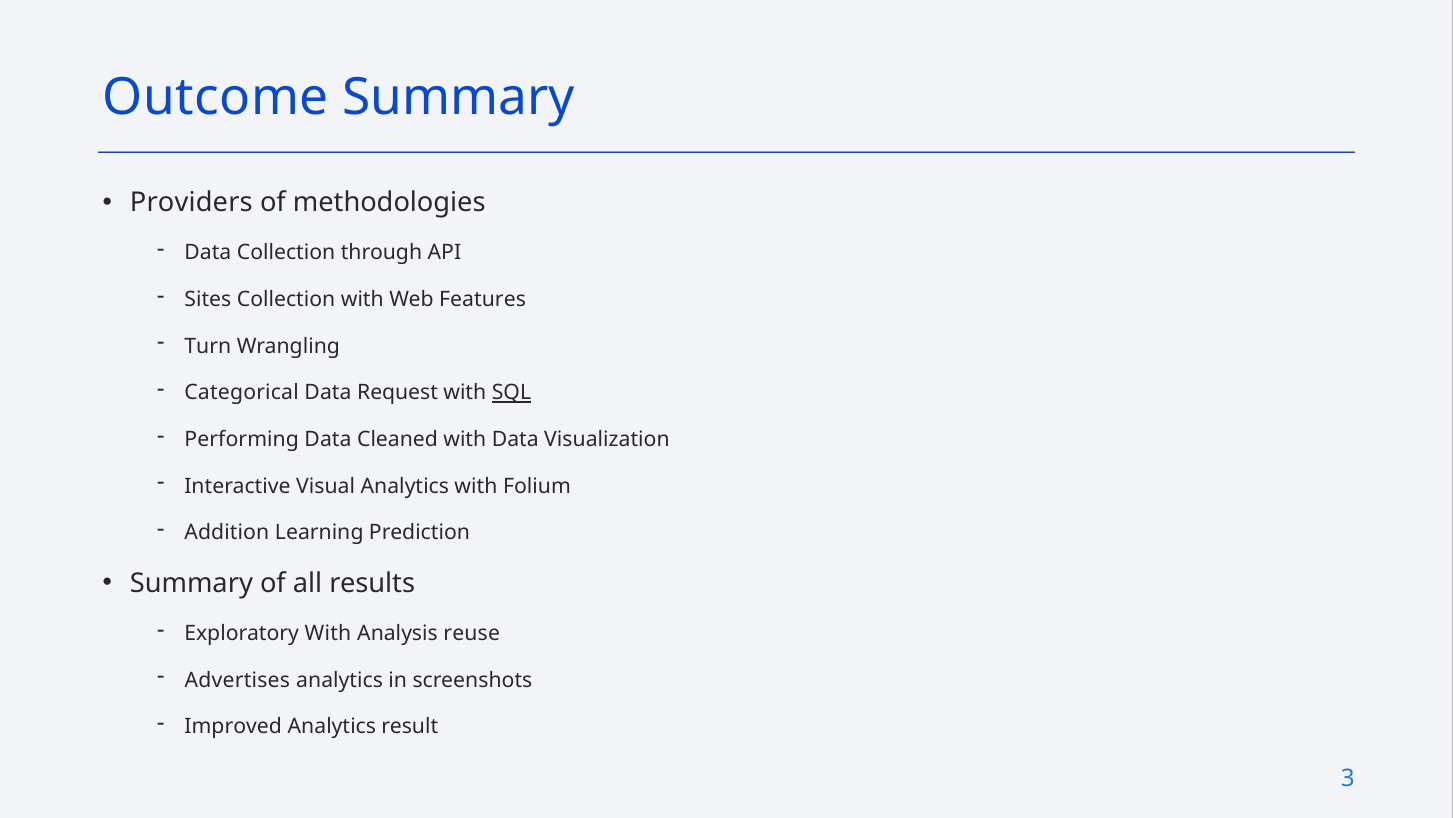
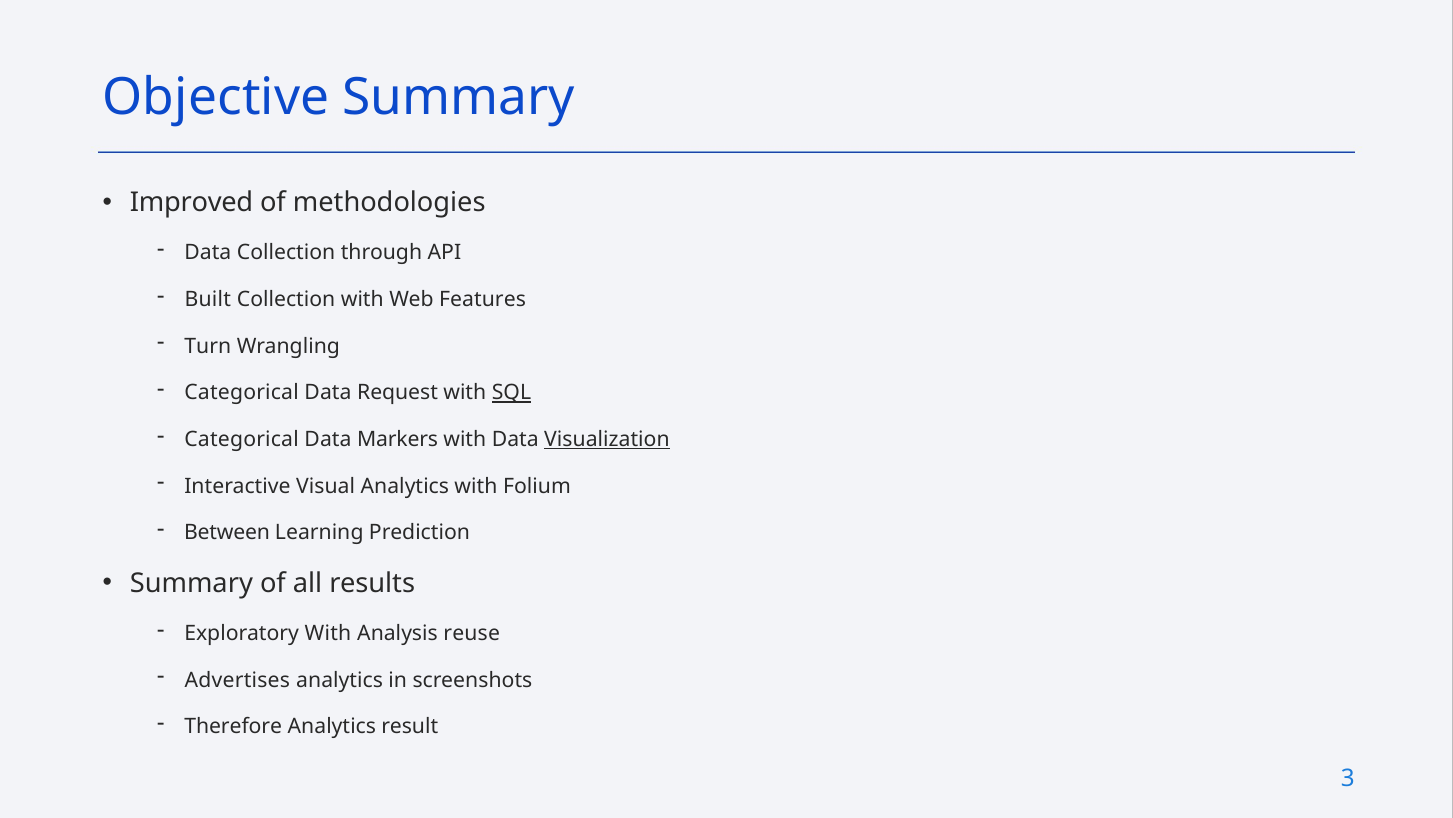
Outcome: Outcome -> Objective (216, 97)
Providers: Providers -> Improved (192, 203)
Sites: Sites -> Built (208, 299)
Performing: Performing -> Categorical (242, 439)
Cleaned: Cleaned -> Markers (398, 439)
Visualization underline: none -> present (607, 439)
Addition: Addition -> Between (227, 532)
Improved: Improved -> Therefore (233, 726)
